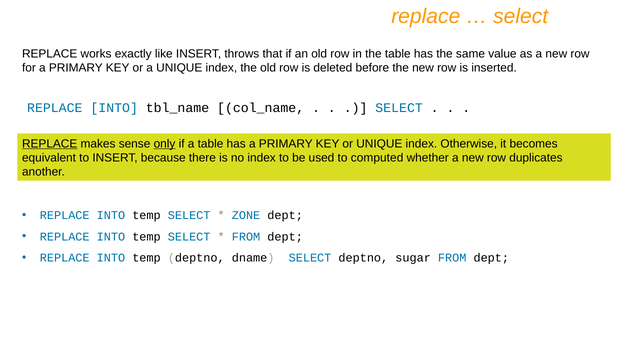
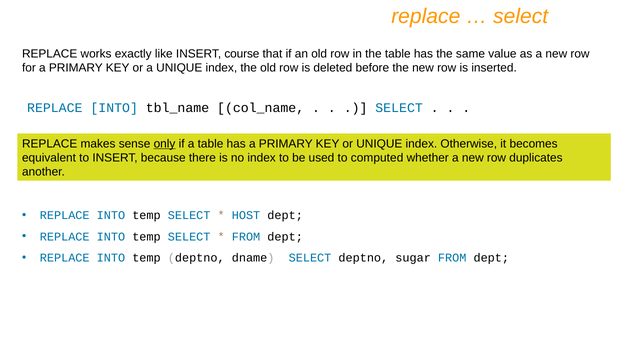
throws: throws -> course (242, 54)
REPLACE underline: present -> none (50, 144)
ZONE: ZONE -> HOST (246, 216)
